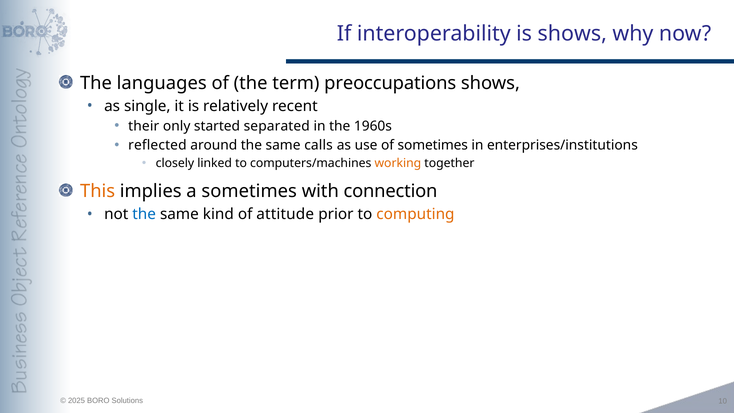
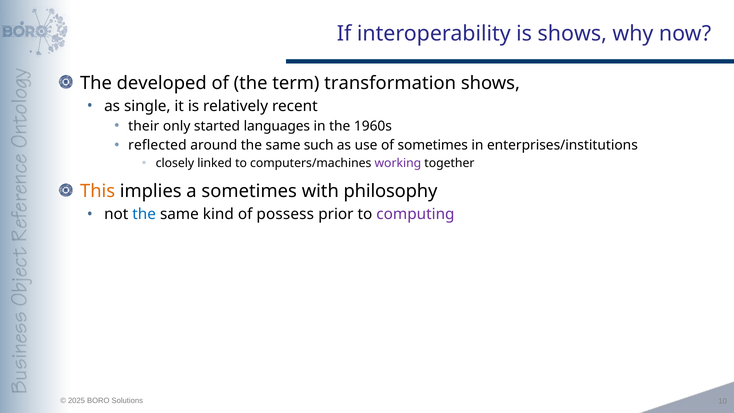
languages: languages -> developed (162, 83)
preoccupations: preoccupations -> transformation (390, 83)
separated: separated -> languages (277, 126)
calls: calls -> such (319, 145)
working colour: orange -> purple (398, 163)
connection: connection -> philosophy (390, 191)
attitude: attitude -> possess (285, 214)
computing colour: orange -> purple (415, 214)
